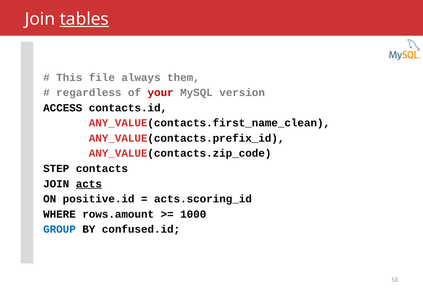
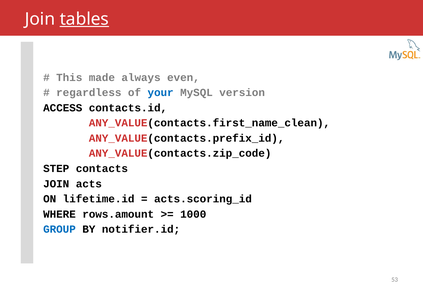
file: file -> made (102, 77)
them: them -> even (183, 77)
your colour: red -> blue (161, 93)
acts underline: present -> none (89, 184)
positive.id: positive.id -> lifetime.id (99, 199)
confused.id: confused.id -> notifier.id (141, 229)
